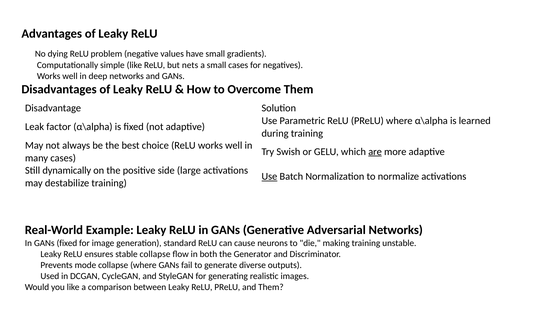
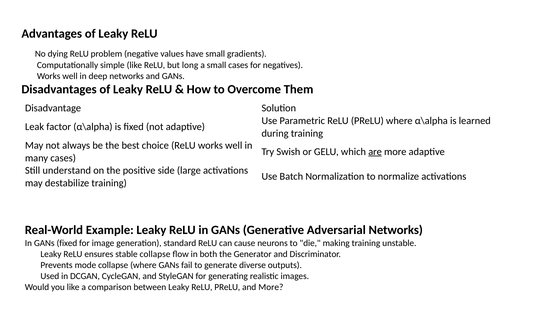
nets: nets -> long (190, 65)
dynamically: dynamically -> understand (67, 170)
Use underline: present -> none (269, 176)
and Them: Them -> More (271, 286)
